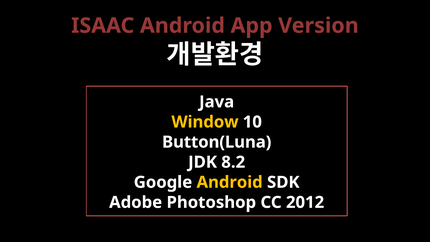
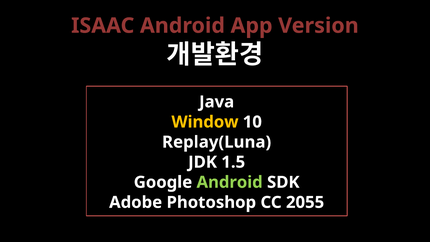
Button(Luna: Button(Luna -> Replay(Luna (217, 142)
8.2: 8.2 -> 1.5 (233, 162)
Android colour: yellow -> light green (230, 182)
2012: 2012 -> 2055 (305, 202)
